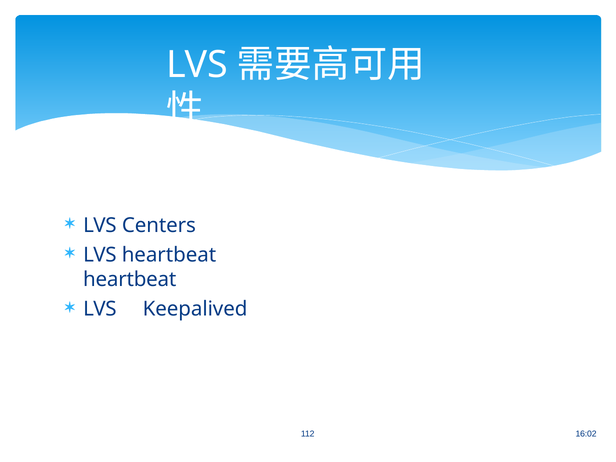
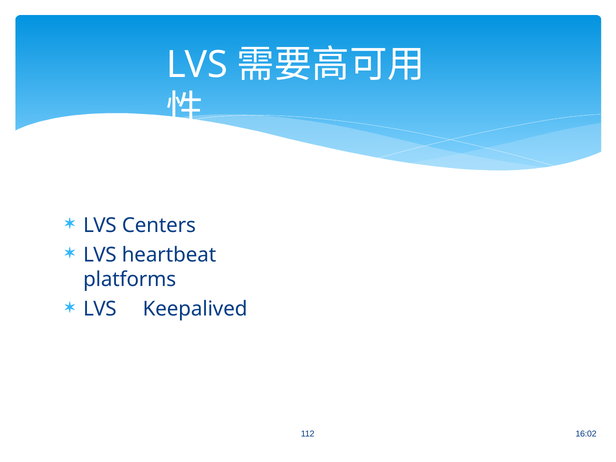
heartbeat: heartbeat -> platforms (130, 280)
